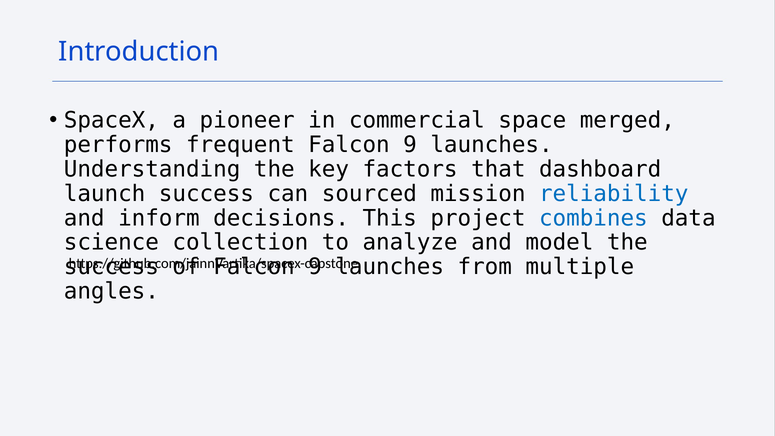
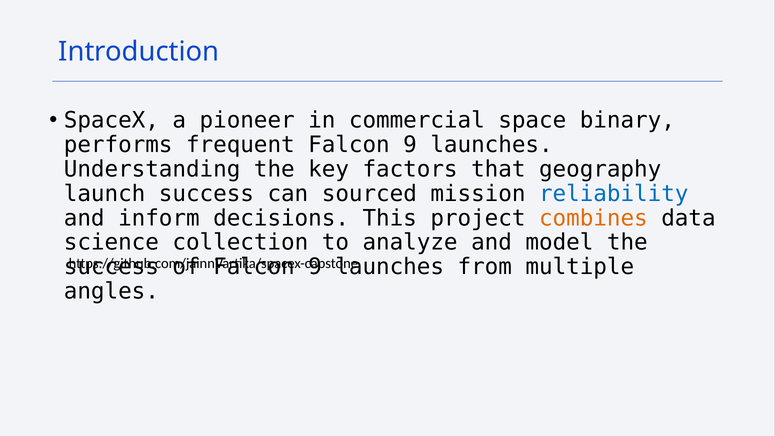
merged: merged -> binary (627, 120)
dashboard: dashboard -> geography (600, 169)
combines colour: blue -> orange (593, 218)
